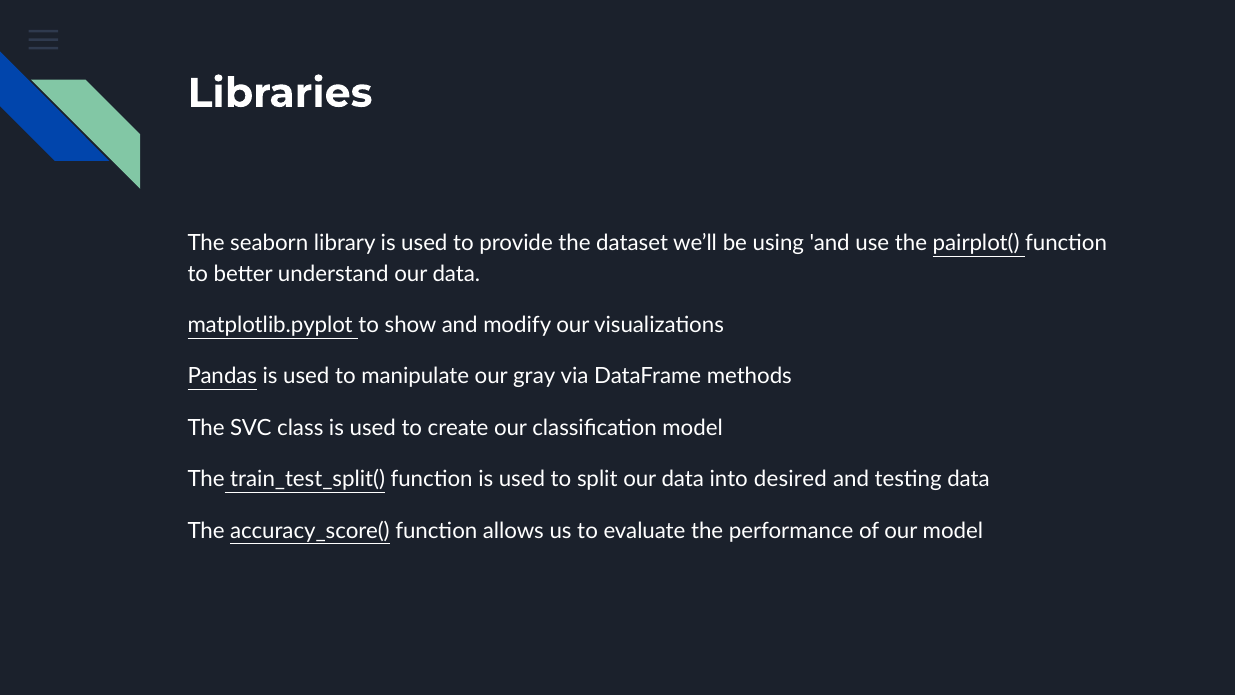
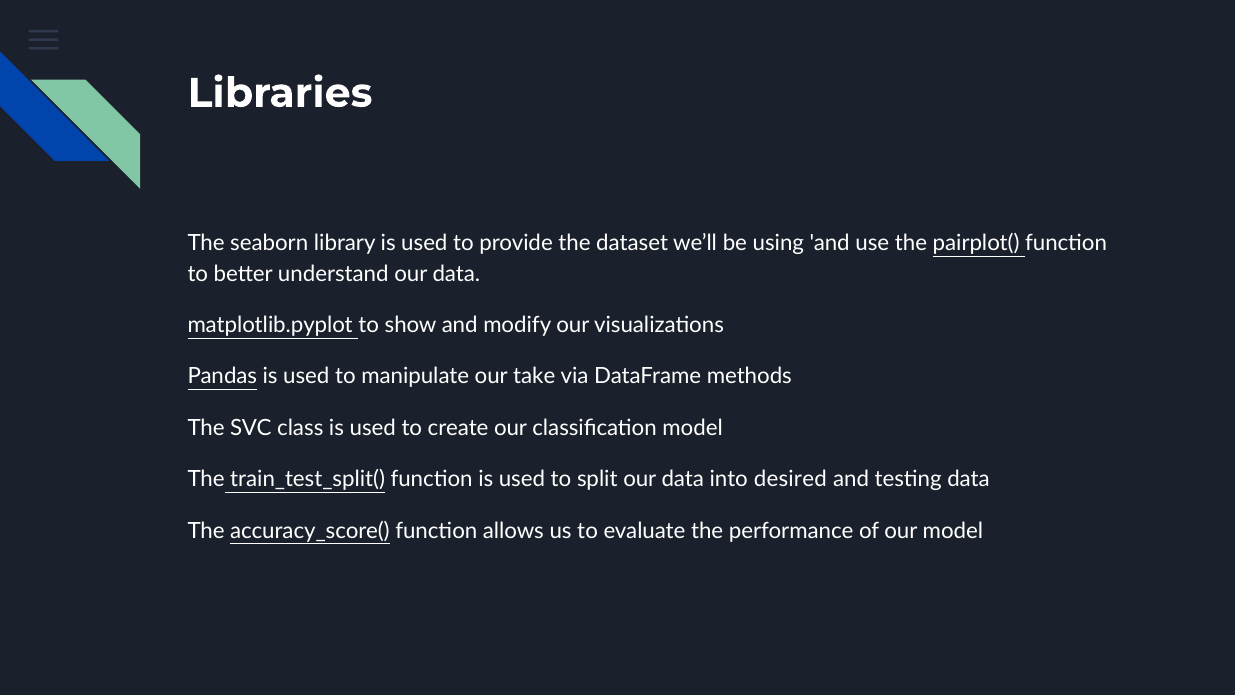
gray: gray -> take (534, 376)
